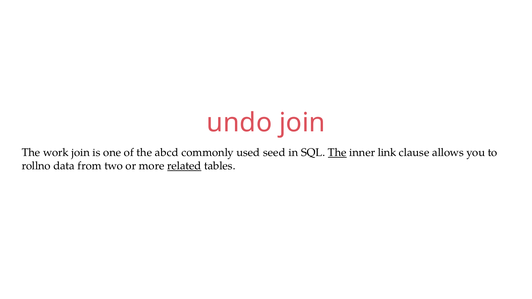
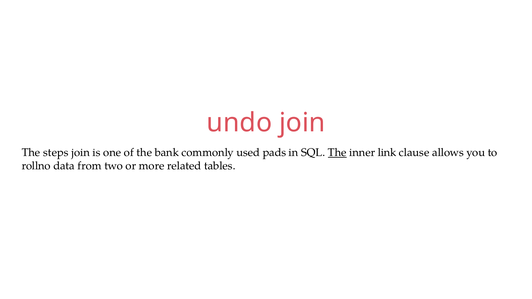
work: work -> steps (56, 153)
abcd: abcd -> bank (167, 153)
seed: seed -> pads (274, 153)
related underline: present -> none (184, 166)
